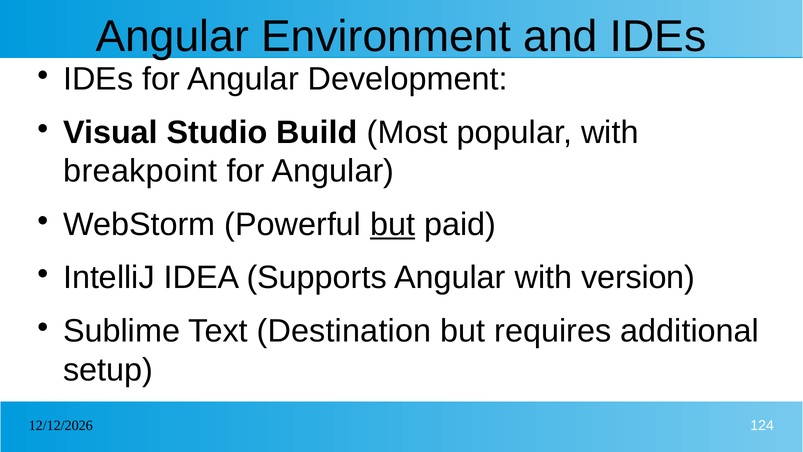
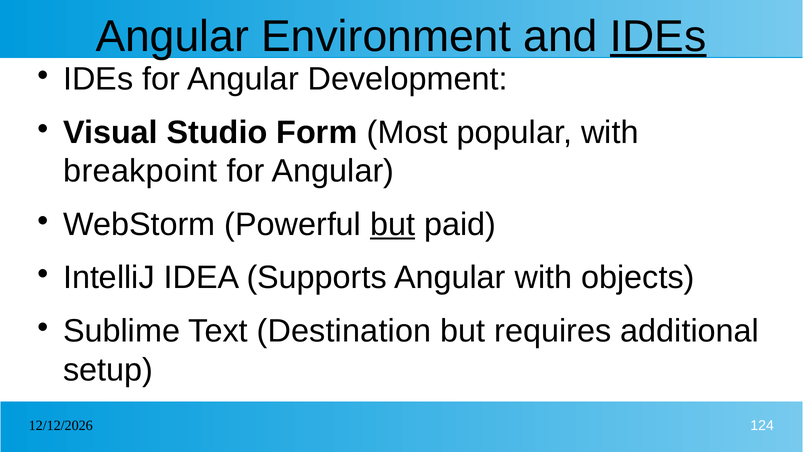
IDEs underline: none -> present (658, 36)
Build: Build -> Form (317, 132)
version: version -> objects (638, 278)
